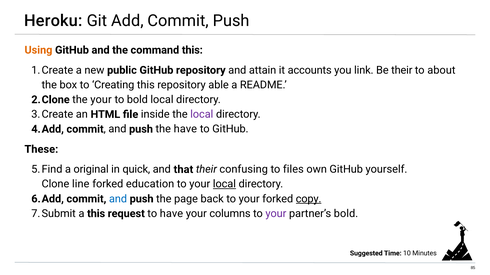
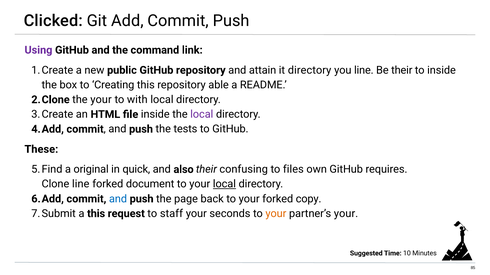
Heroku: Heroku -> Clicked (53, 21)
Using colour: orange -> purple (38, 50)
command this: this -> link (192, 50)
it accounts: accounts -> directory (310, 70)
you link: link -> line (364, 70)
to about: about -> inside (442, 70)
to bold: bold -> with (137, 100)
the have: have -> tests (185, 129)
that: that -> also (184, 170)
yourself: yourself -> requires (386, 170)
education: education -> document (150, 185)
copy underline: present -> none (309, 199)
to have: have -> staff (171, 214)
columns: columns -> seconds (230, 214)
your colour: purple -> orange (276, 214)
partner’s bold: bold -> your (346, 214)
